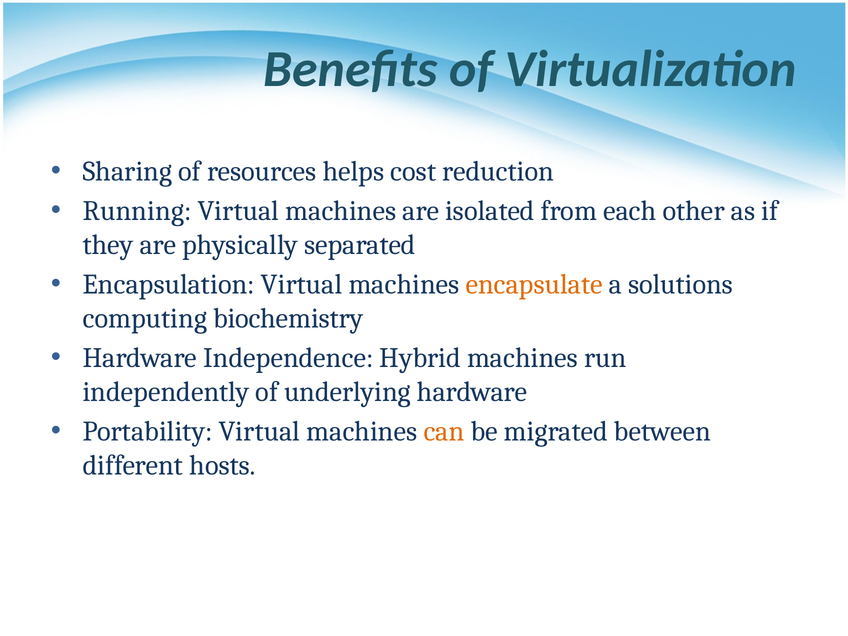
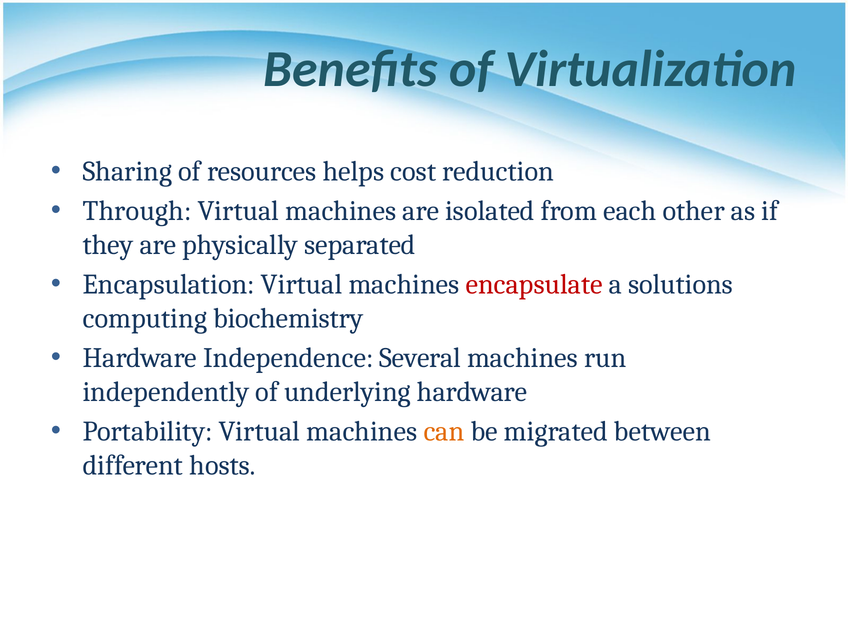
Running: Running -> Through (137, 211)
encapsulate colour: orange -> red (534, 285)
Hybrid: Hybrid -> Several (420, 358)
